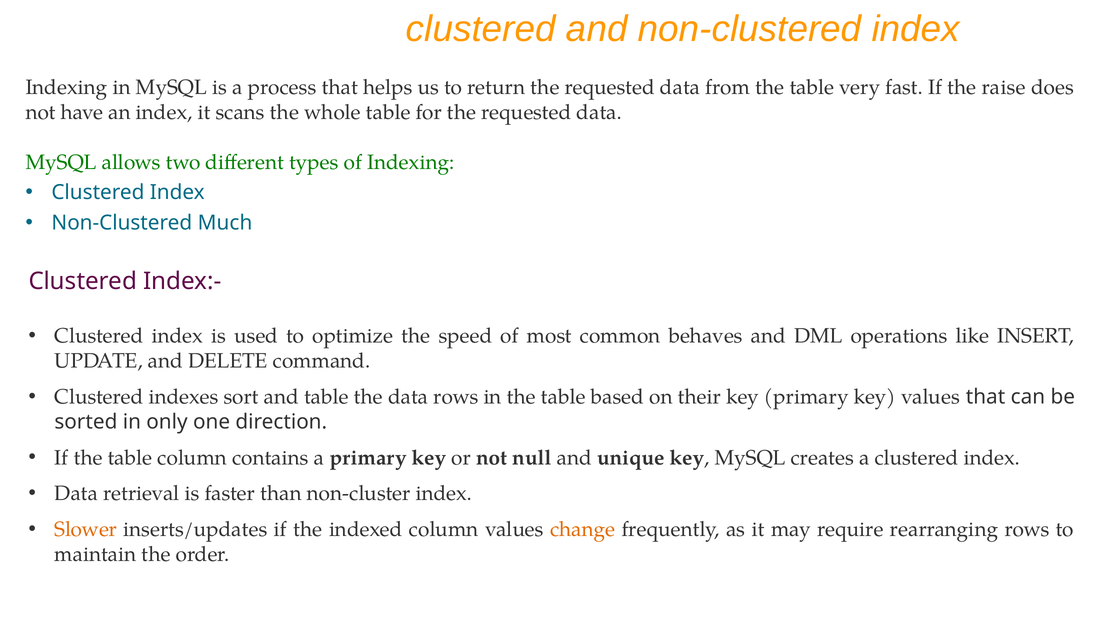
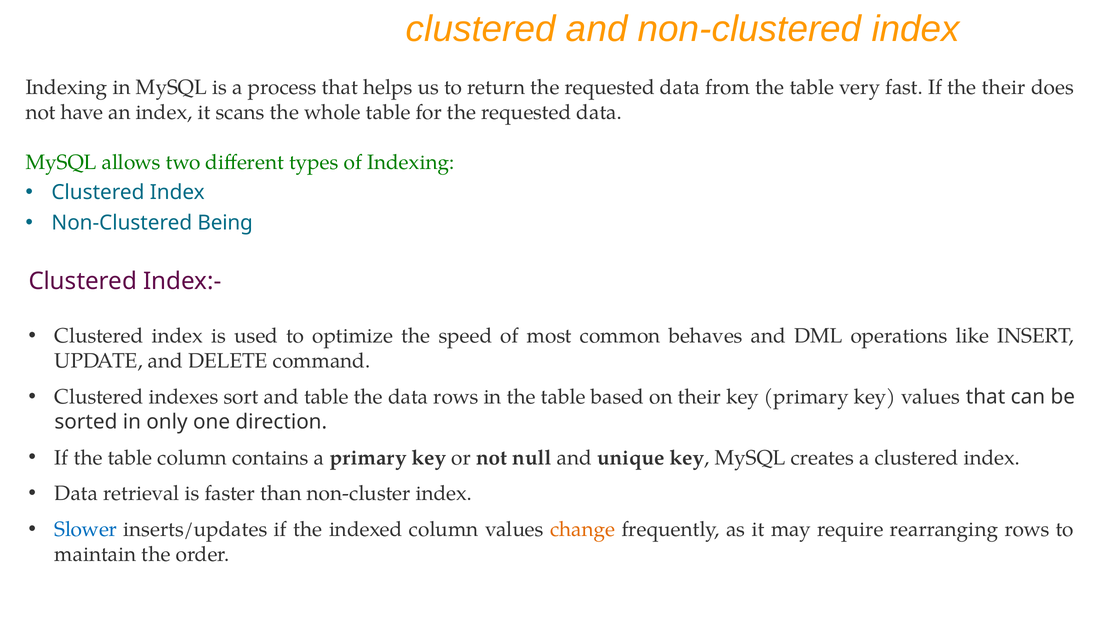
the raise: raise -> their (1004, 87)
Much: Much -> Being (225, 223)
Slower colour: orange -> blue (86, 529)
